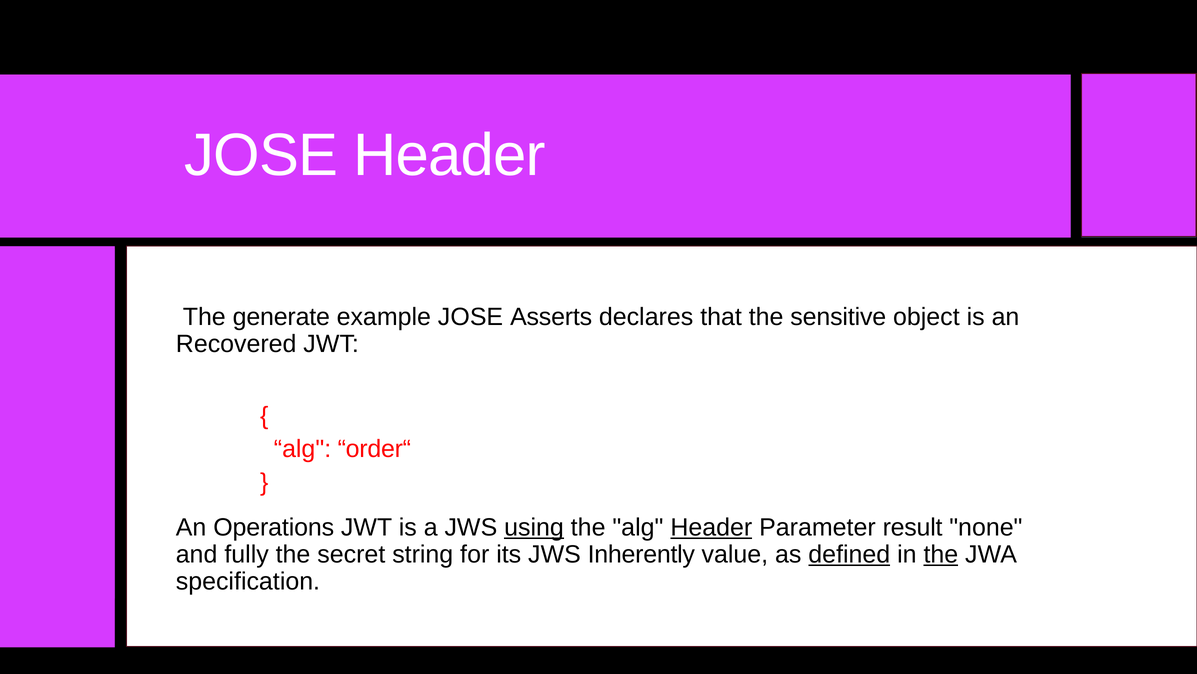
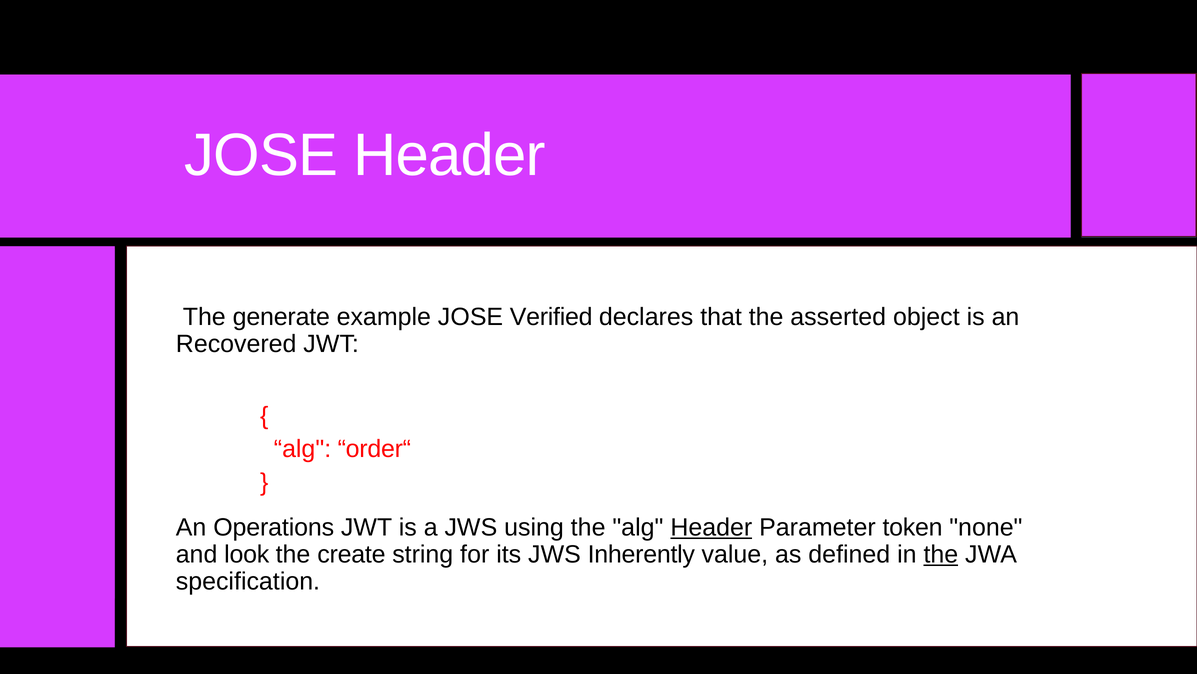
Asserts: Asserts -> Verified (551, 317)
sensitive: sensitive -> asserted (838, 317)
using underline: present -> none (534, 527)
result: result -> token (913, 527)
fully: fully -> look (247, 554)
secret: secret -> create (351, 554)
defined underline: present -> none (849, 554)
